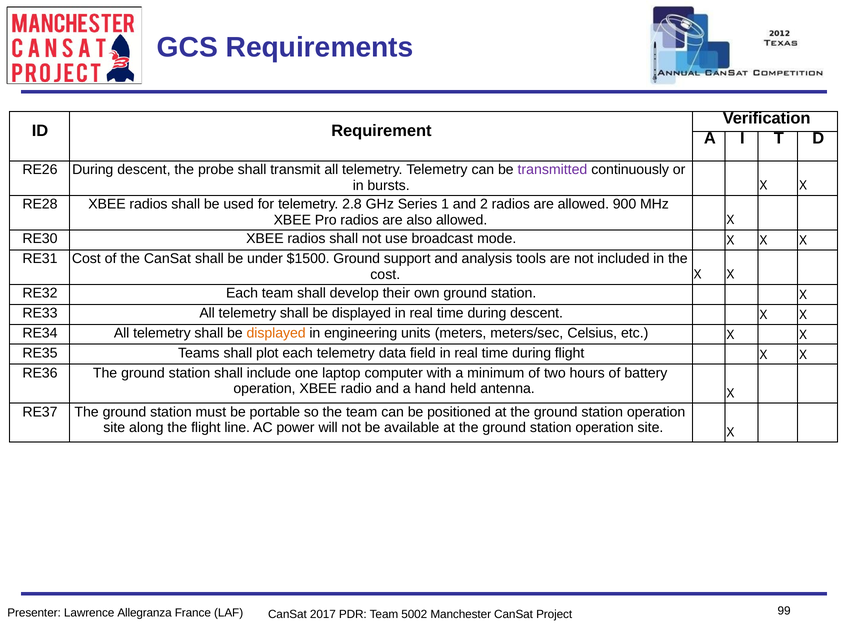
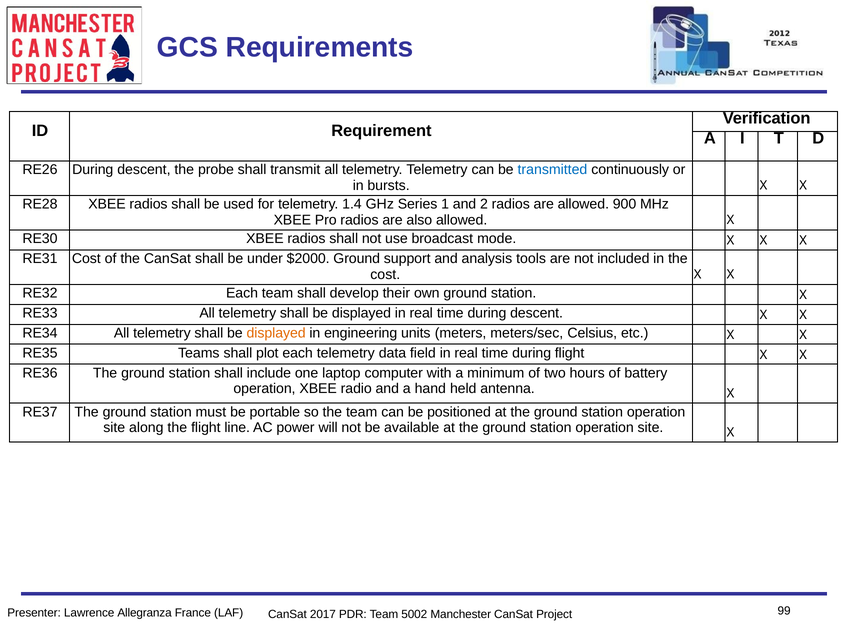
transmitted colour: purple -> blue (552, 170)
2.8: 2.8 -> 1.4 (352, 204)
$1500: $1500 -> $2000 (308, 259)
